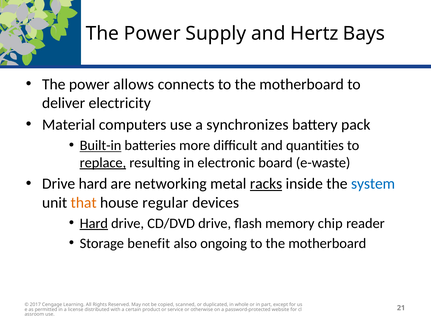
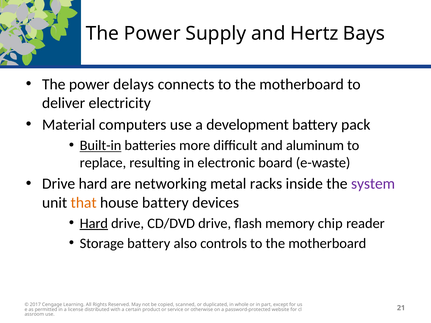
allows: allows -> delays (134, 84)
synchronizes: synchronizes -> development (248, 125)
quantities: quantities -> aluminum (315, 146)
replace underline: present -> none (103, 163)
racks underline: present -> none (266, 184)
system colour: blue -> purple (373, 184)
house regular: regular -> battery (165, 203)
Storage benefit: benefit -> battery (149, 244)
ongoing: ongoing -> controls (224, 244)
